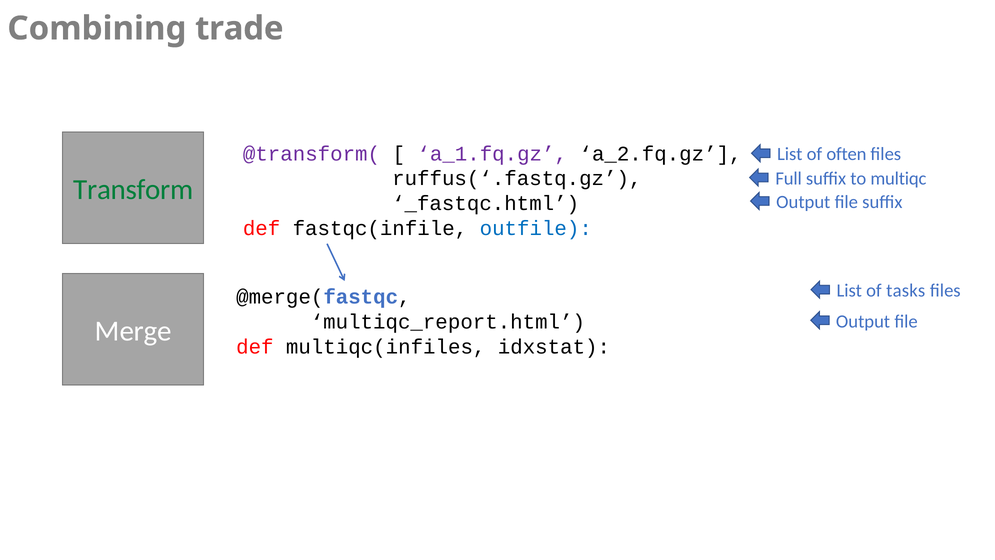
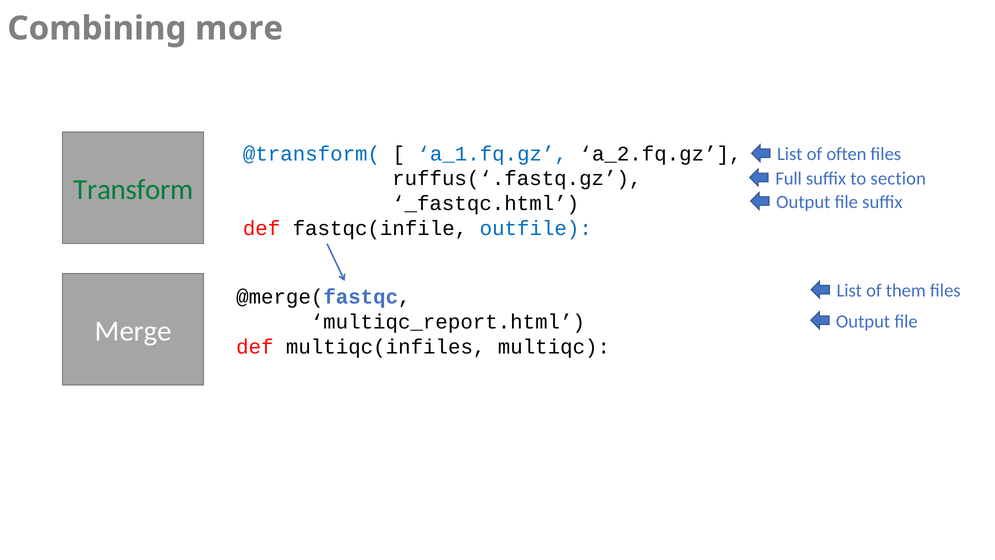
trade: trade -> more (239, 28)
@transform( colour: purple -> blue (311, 154)
a_1.fq.gz colour: purple -> blue (492, 154)
multiqc: multiqc -> section (898, 178)
tasks: tasks -> them (906, 291)
idxstat: idxstat -> multiqc (554, 347)
